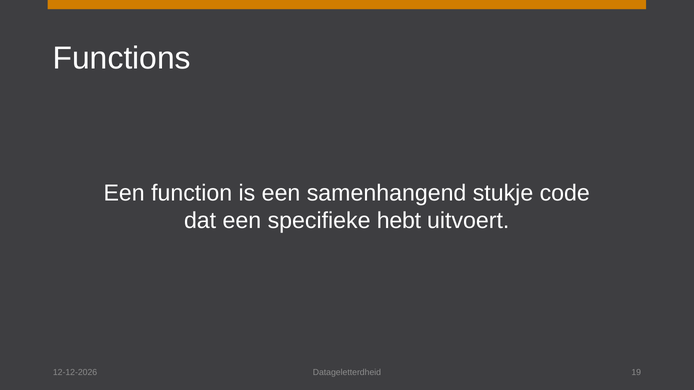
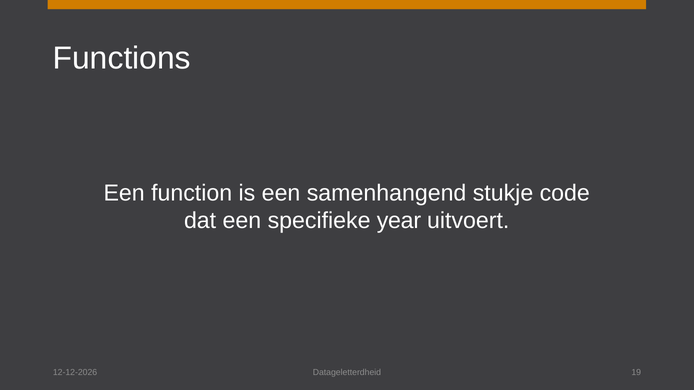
hebt: hebt -> year (399, 221)
